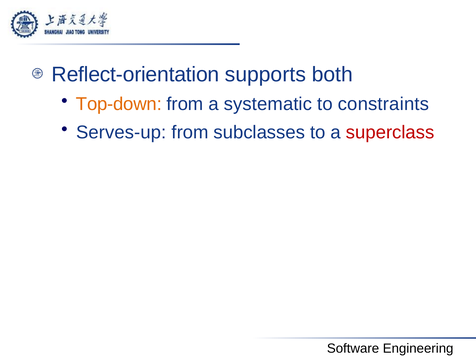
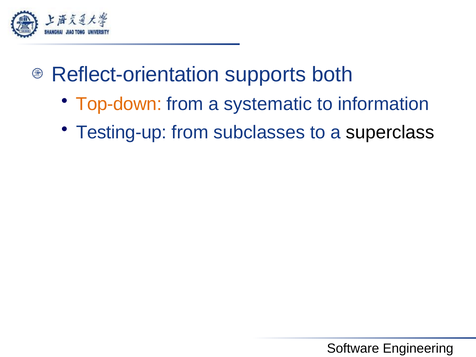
constraints: constraints -> information (384, 104)
Serves-up: Serves-up -> Testing-up (121, 132)
superclass colour: red -> black (390, 132)
